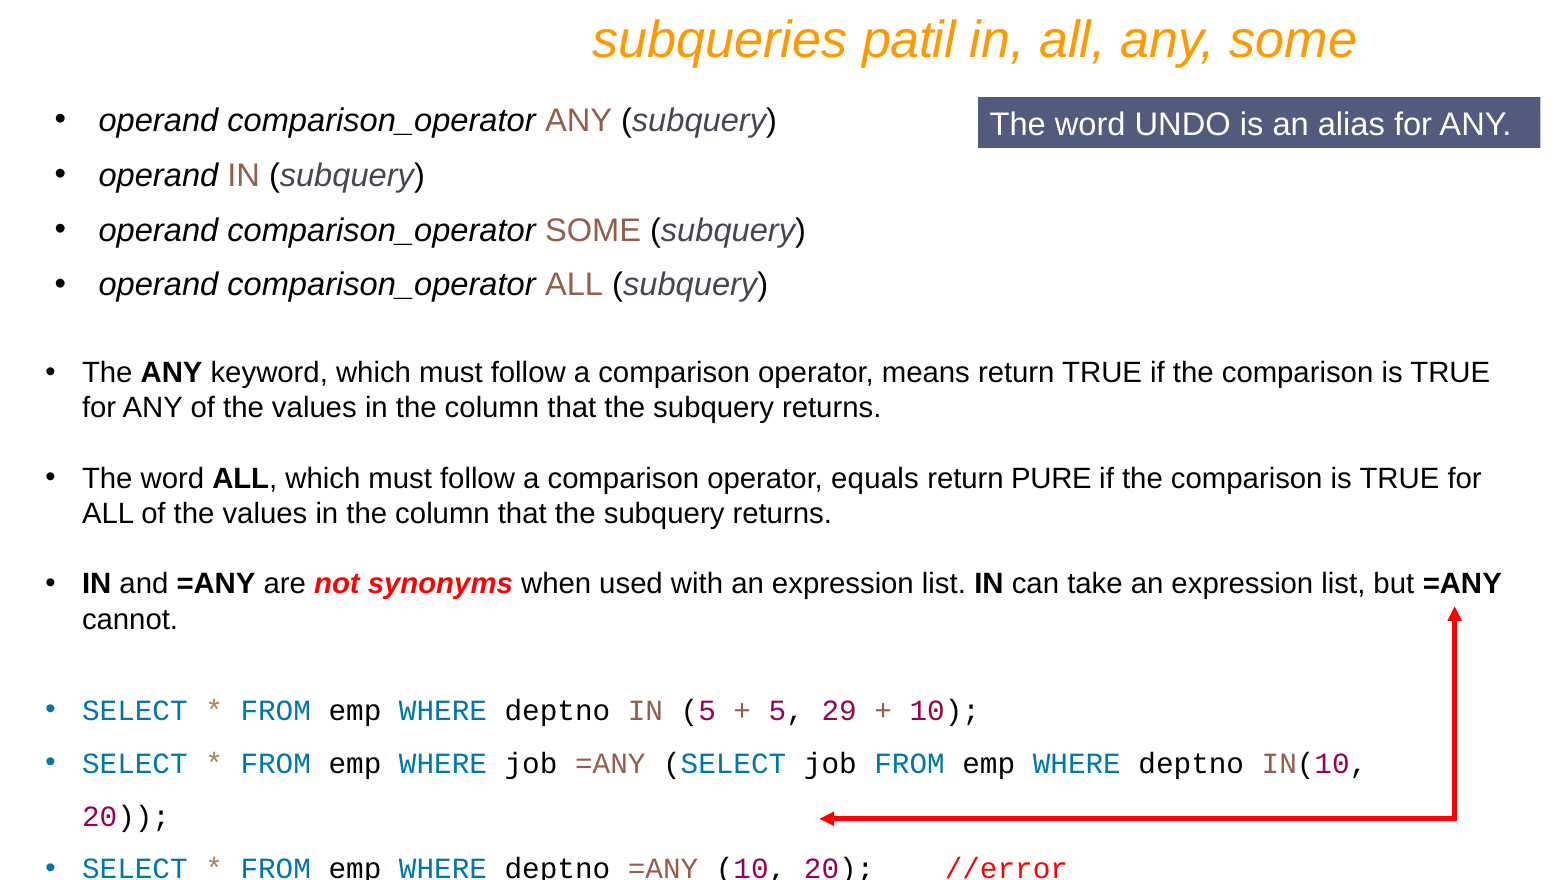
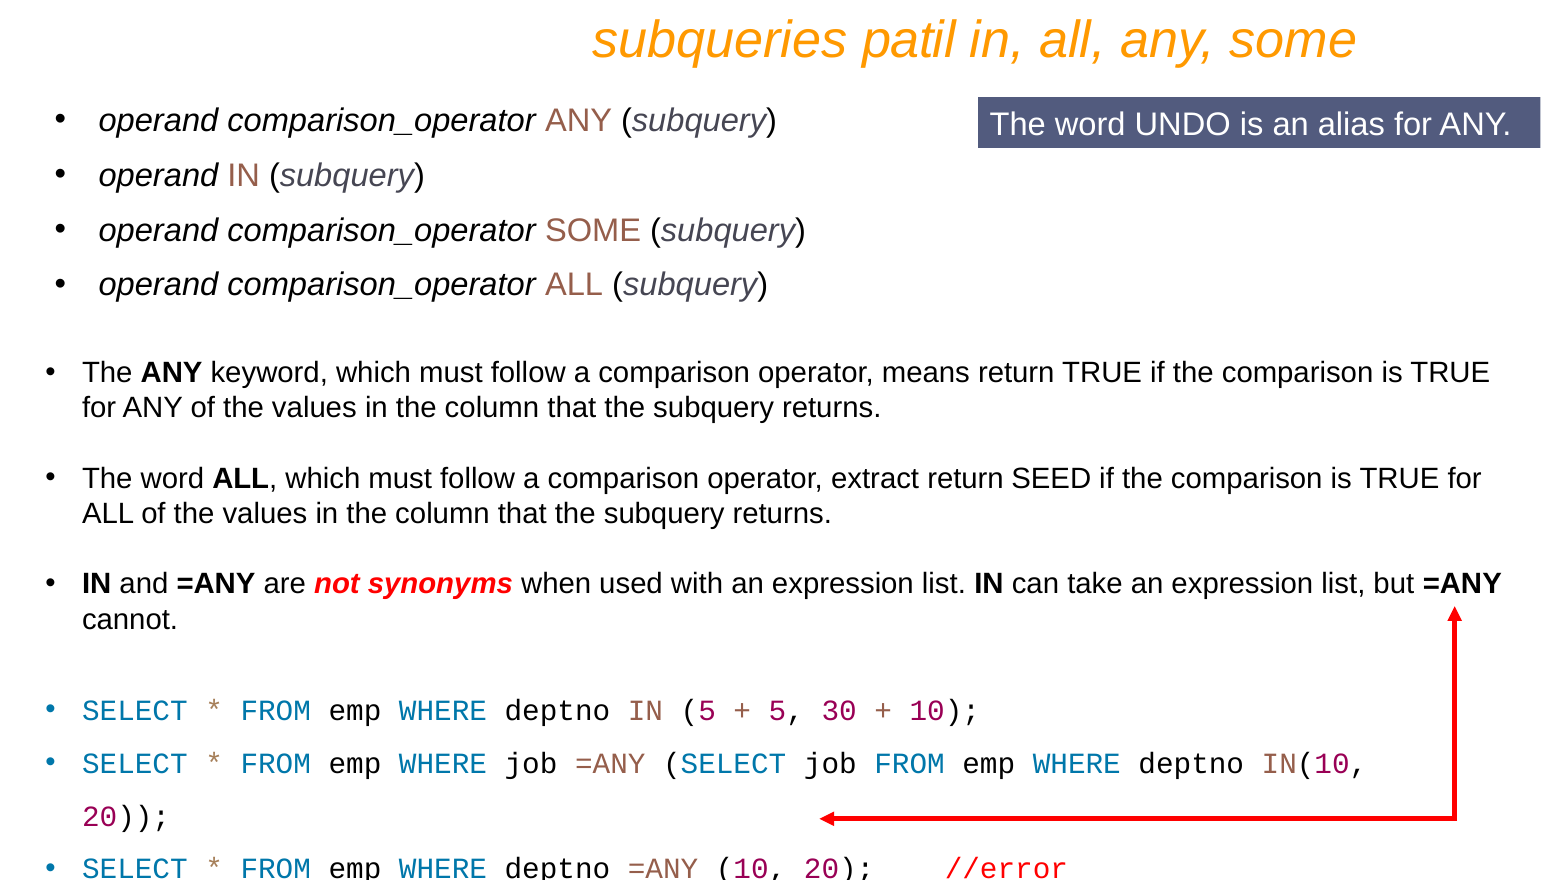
equals: equals -> extract (875, 479)
PURE: PURE -> SEED (1051, 479)
29: 29 -> 30 (839, 711)
